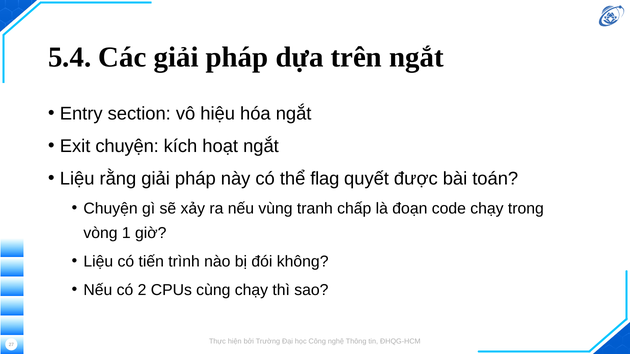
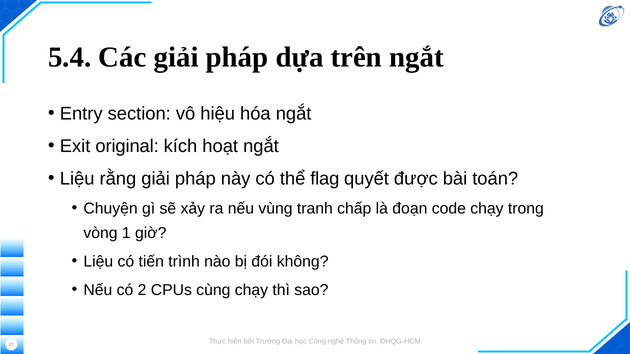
Exit chuyện: chuyện -> original (127, 146)
